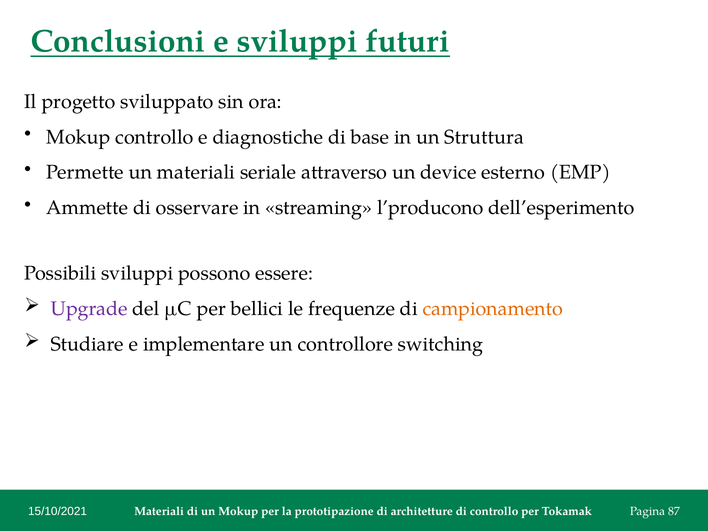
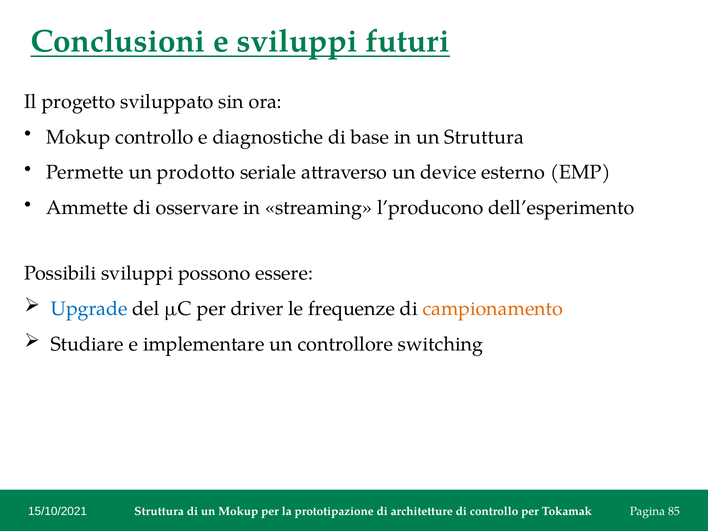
un materiali: materiali -> prodotto (196, 172)
Upgrade colour: purple -> blue (89, 309)
bellici: bellici -> driver (257, 309)
15/10/2021 Materiali: Materiali -> Struttura (159, 511)
87: 87 -> 85 (674, 511)
